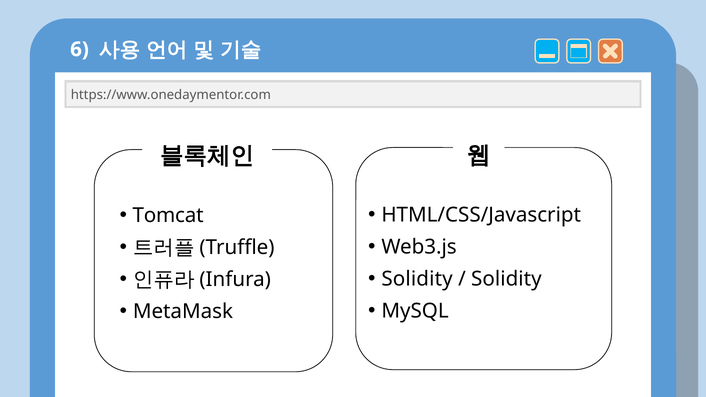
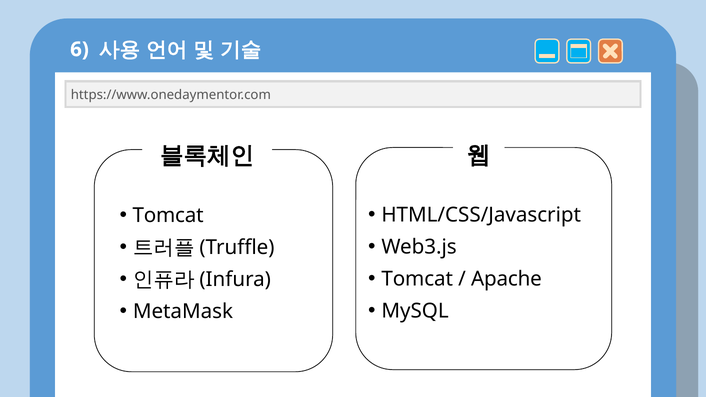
Solidity: Solidity -> Tomcat (417, 279)
Solidity: Solidity -> Apache (506, 279)
